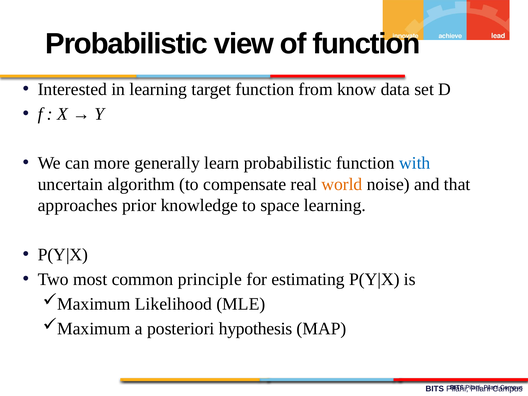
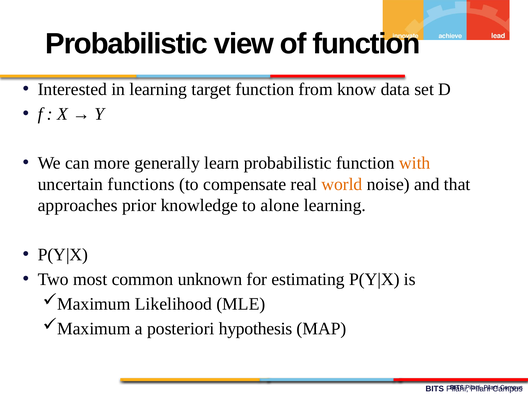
with colour: blue -> orange (415, 163)
algorithm: algorithm -> functions (141, 184)
space: space -> alone (280, 205)
principle: principle -> unknown (210, 279)
